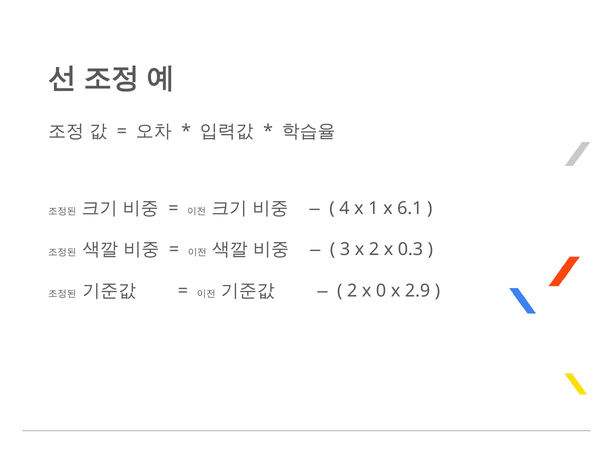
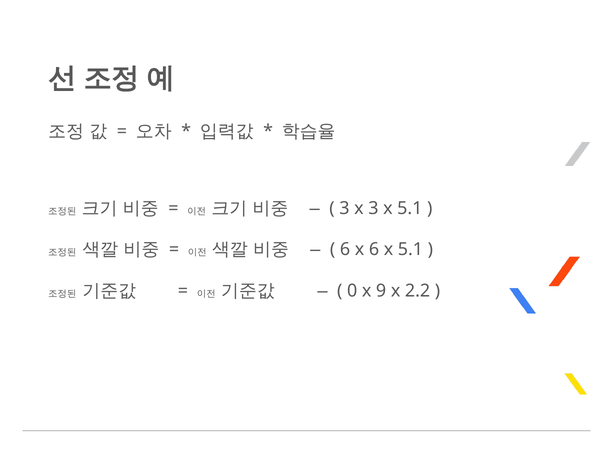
4: 4 -> 3 (344, 208)
x 1: 1 -> 3 (373, 208)
6.1: 6.1 -> 5.1 (410, 208)
3: 3 -> 6 (345, 249)
x 2: 2 -> 6 (374, 249)
0.3: 0.3 -> 5.1 (410, 249)
2: 2 -> 0 (352, 291)
0: 0 -> 9 (381, 291)
2.9: 2.9 -> 2.2 (418, 291)
